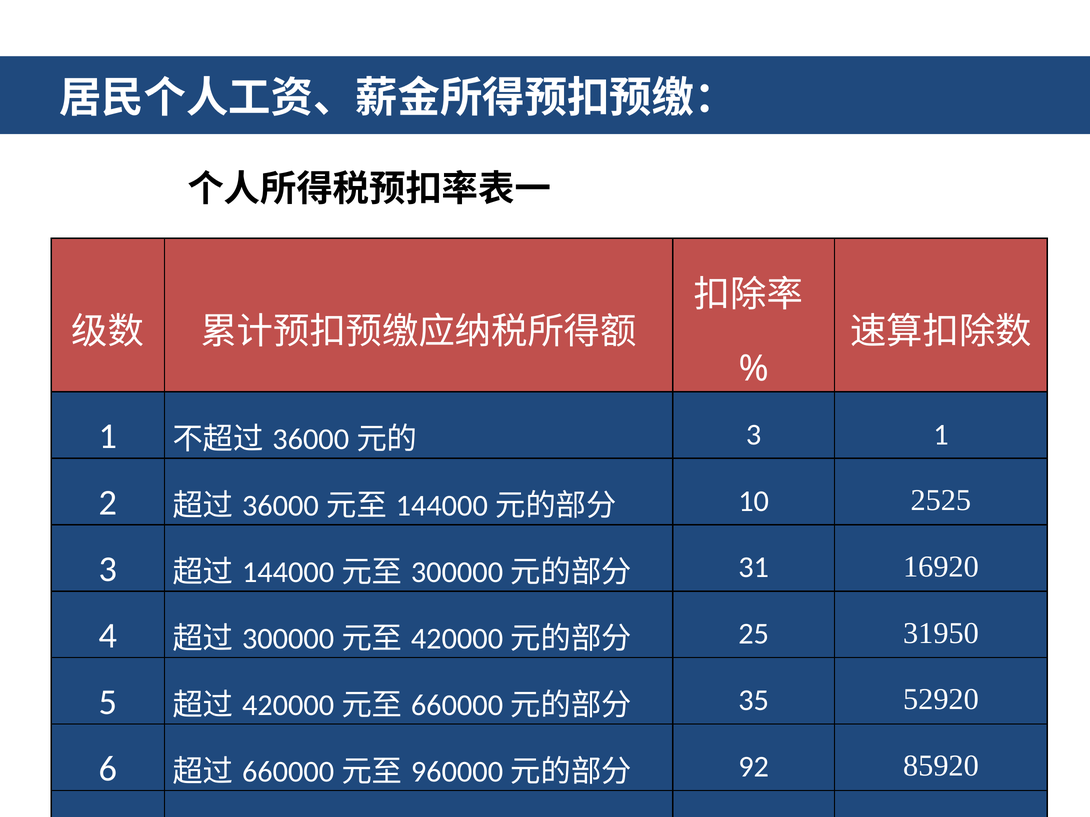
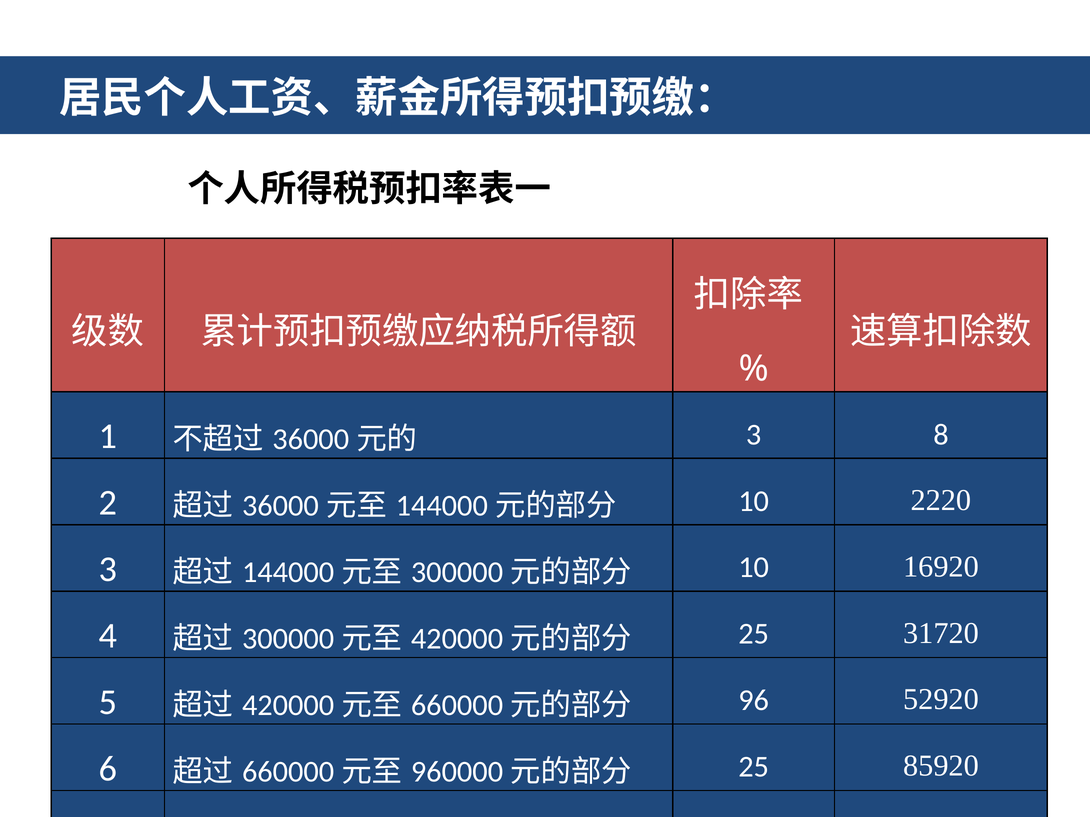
3 1: 1 -> 8 (941, 435)
2525: 2525 -> 2220 (941, 500)
31: 31 -> 10 (754, 568)
31950: 31950 -> 31720 (941, 633)
35: 35 -> 96 (754, 701)
92: 92 -> 25 (754, 767)
